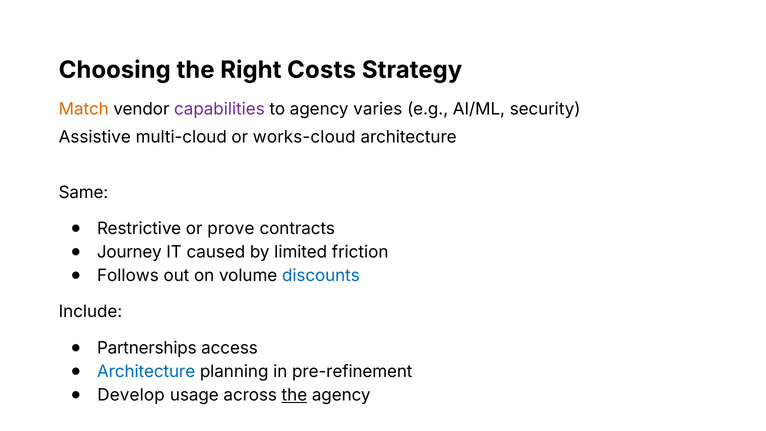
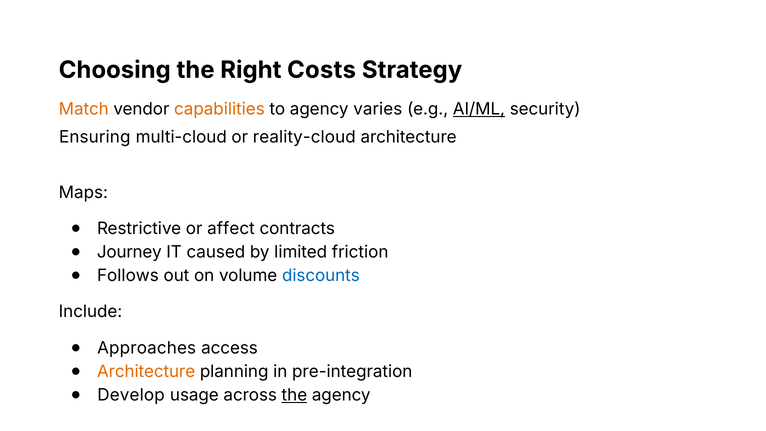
capabilities colour: purple -> orange (219, 109)
AI/ML underline: none -> present (479, 109)
Assistive: Assistive -> Ensuring (95, 137)
works-cloud: works-cloud -> reality-cloud (304, 137)
Same: Same -> Maps (83, 192)
prove: prove -> affect (231, 229)
Partnerships: Partnerships -> Approaches (147, 348)
Architecture colour: blue -> orange (146, 371)
pre-refinement: pre-refinement -> pre-integration (352, 371)
